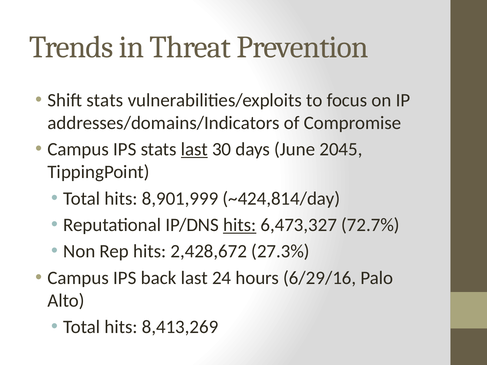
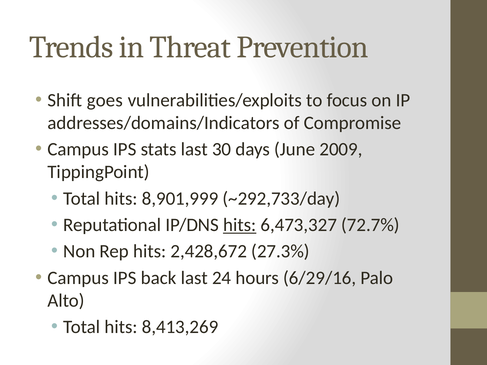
Shift stats: stats -> goes (105, 100)
last underline: present -> none (194, 149)
2045: 2045 -> 2009 (341, 149)
~424,814/day: ~424,814/day -> ~292,733/day (281, 199)
